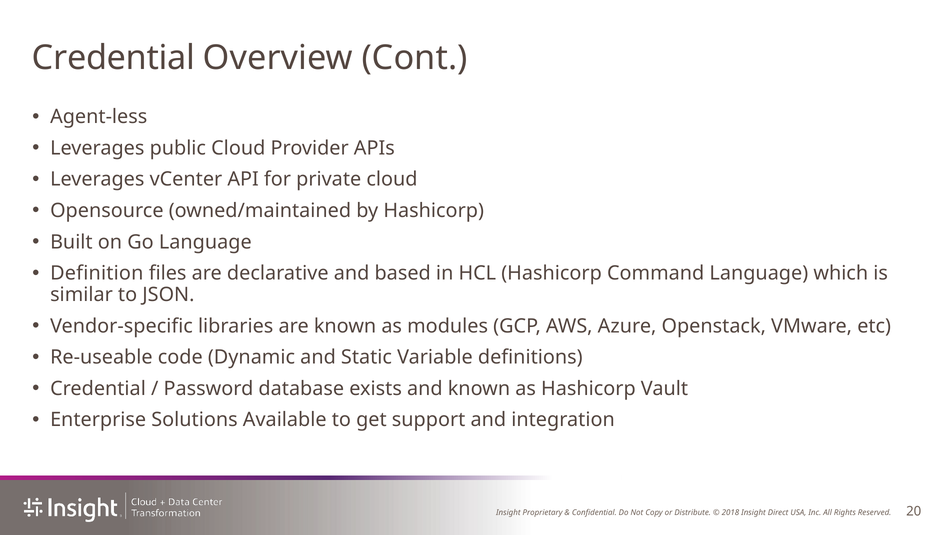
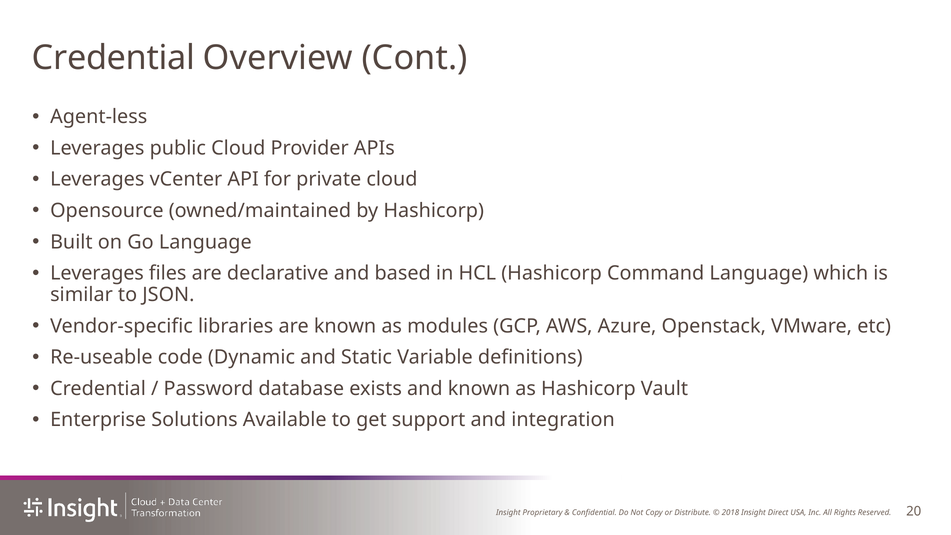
Definition: Definition -> Leverages (97, 273)
